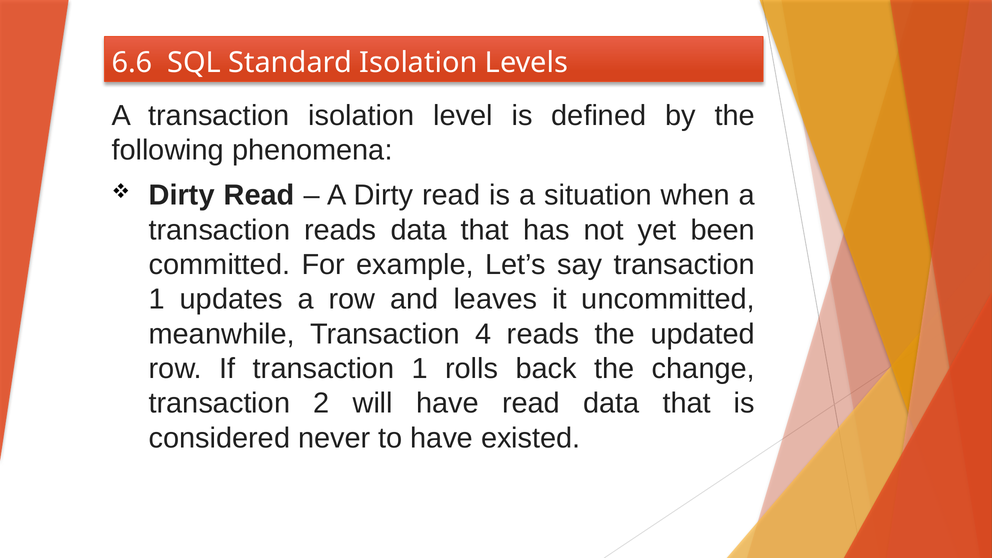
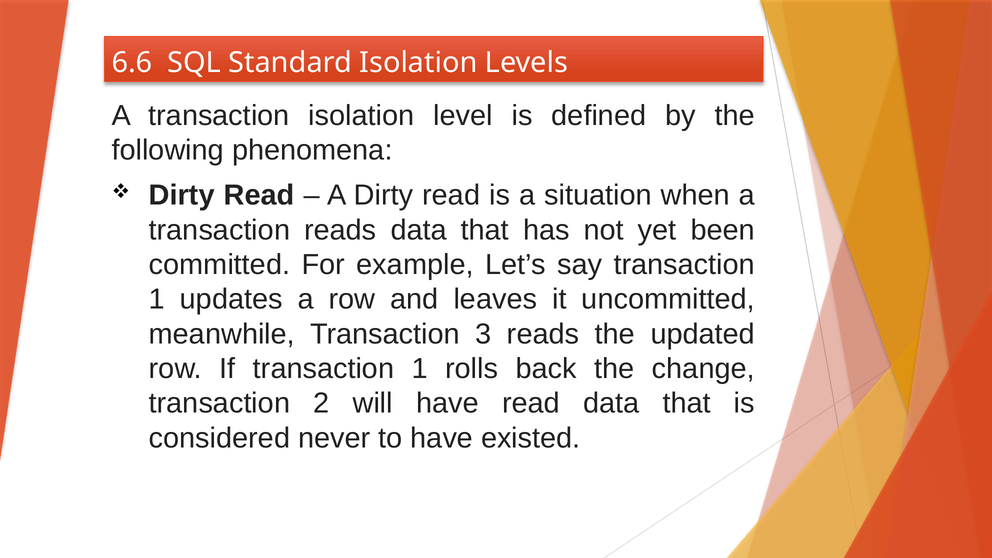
4: 4 -> 3 (483, 334)
